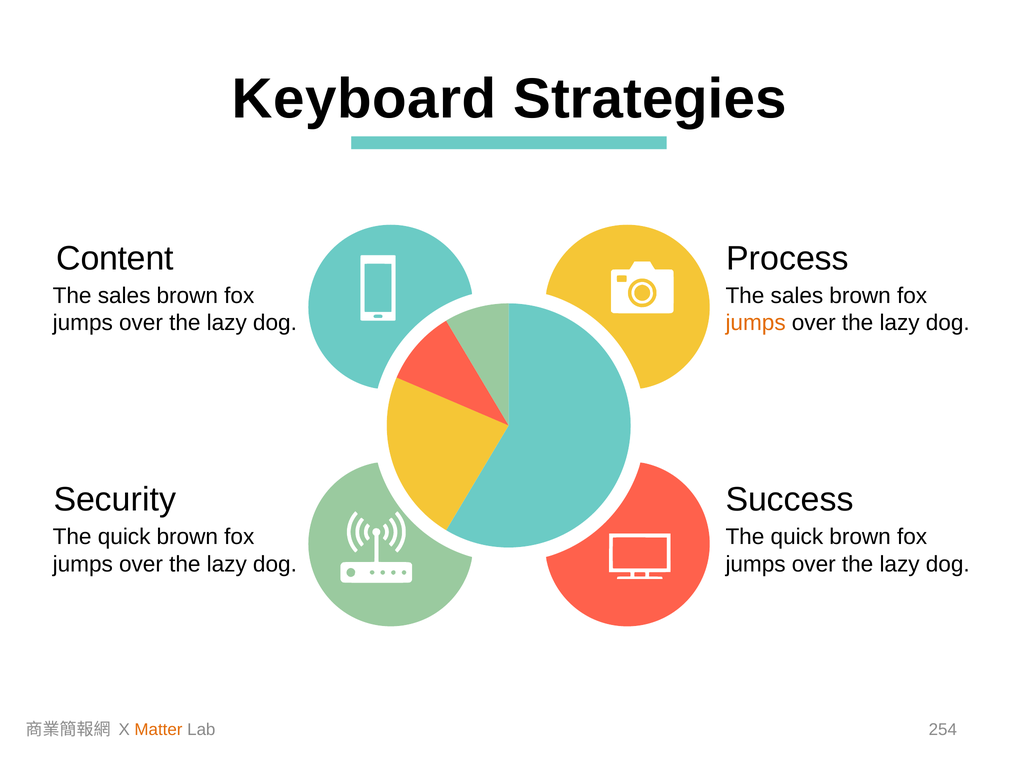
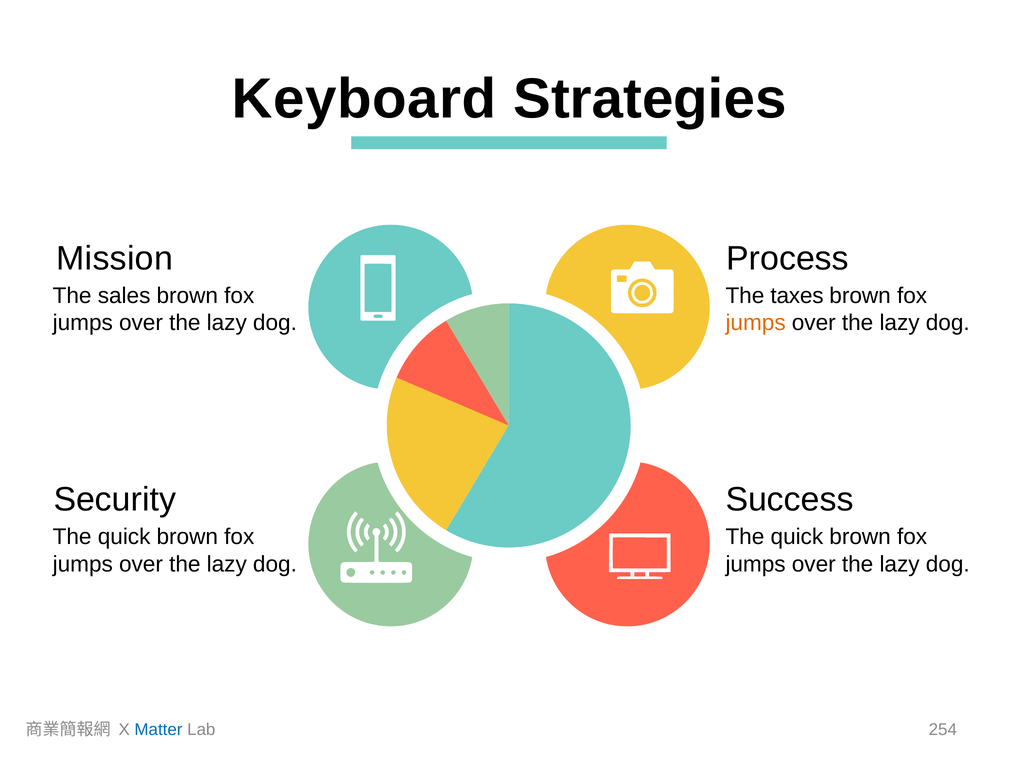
Content: Content -> Mission (115, 258)
sales: sales -> taxes (797, 295)
Matter colour: orange -> blue (158, 729)
